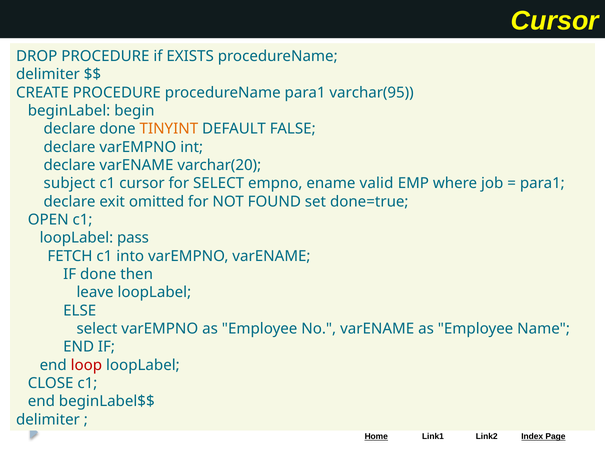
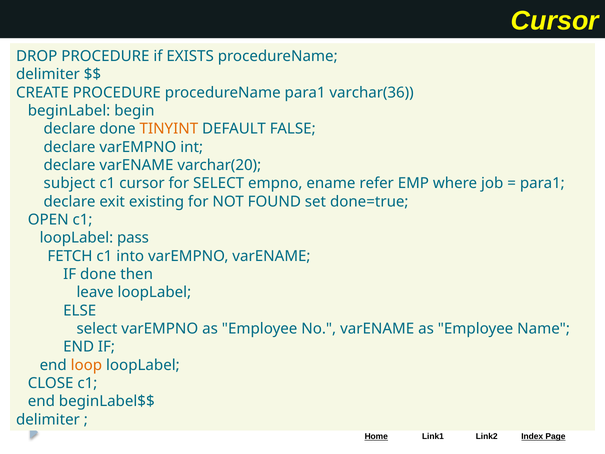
varchar(95: varchar(95 -> varchar(36 (372, 93)
valid: valid -> refer (377, 183)
omitted: omitted -> existing (157, 201)
loop colour: red -> orange (86, 365)
